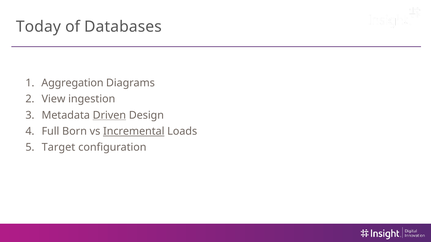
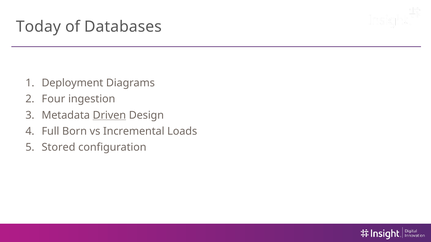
Aggregation: Aggregation -> Deployment (72, 83)
View: View -> Four (53, 99)
Incremental underline: present -> none (134, 132)
Target: Target -> Stored (59, 148)
